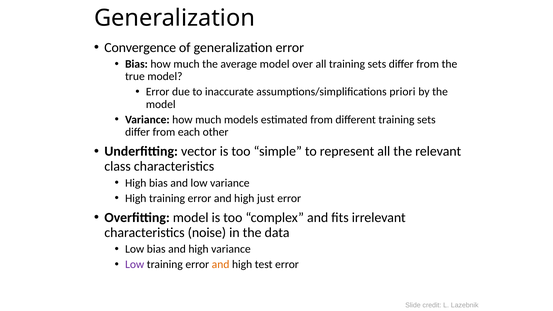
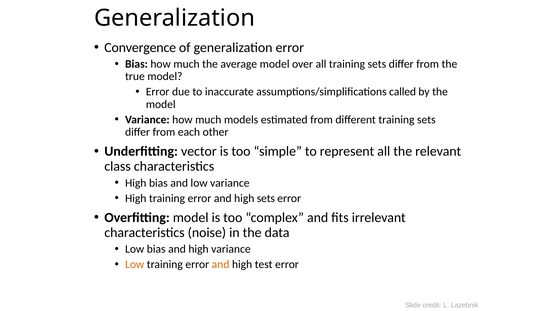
priori: priori -> called (403, 92)
high just: just -> sets (266, 198)
Low colour: purple -> orange (135, 264)
